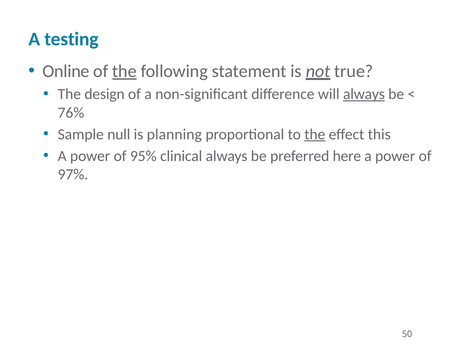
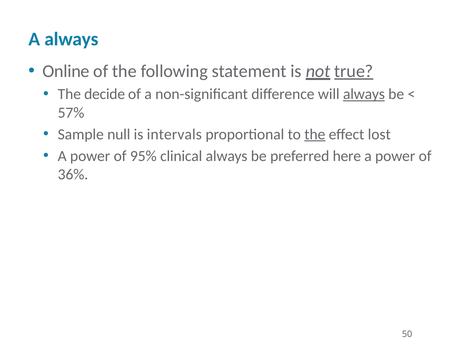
A testing: testing -> always (71, 39)
the underline: present -> none (124, 71)
true underline: none -> present (354, 71)
design: design -> decide (105, 94)
76%: 76% -> 57% (71, 113)
planning: planning -> intervals (174, 134)
this: this -> lost (379, 134)
97%: 97% -> 36% (73, 175)
